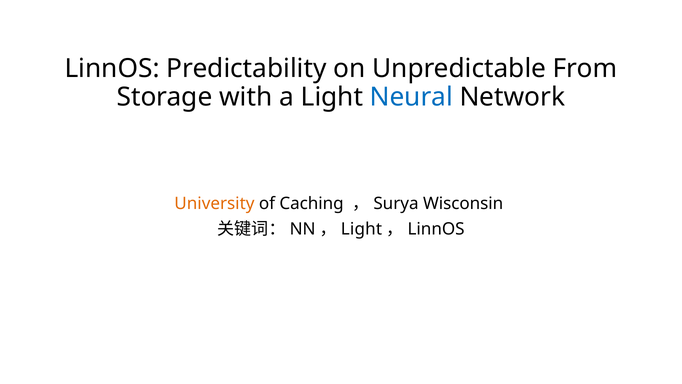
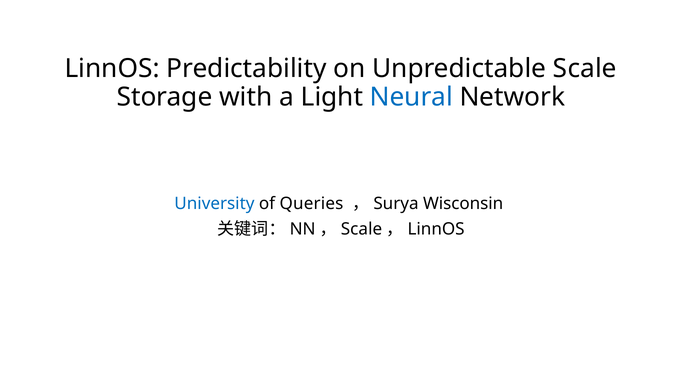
Unpredictable From: From -> Scale (585, 68)
University colour: orange -> blue (214, 203)
Caching: Caching -> Queries (311, 203)
Light: Light -> Scale (362, 229)
